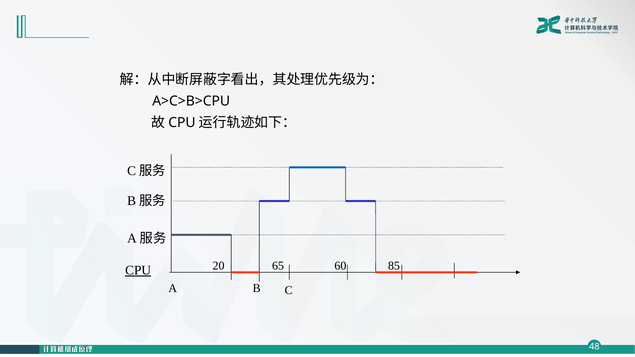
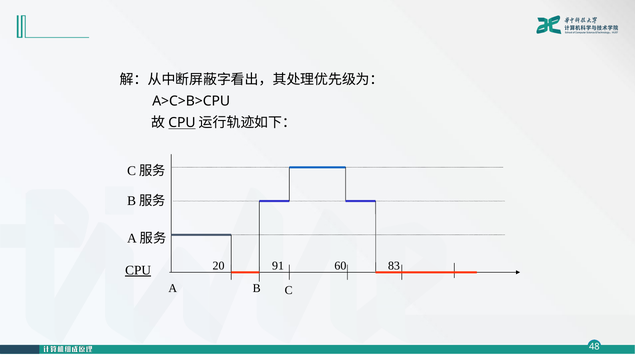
CPU underline: none -> present (182, 123)
65: 65 -> 91 (278, 266)
85: 85 -> 83 (394, 266)
